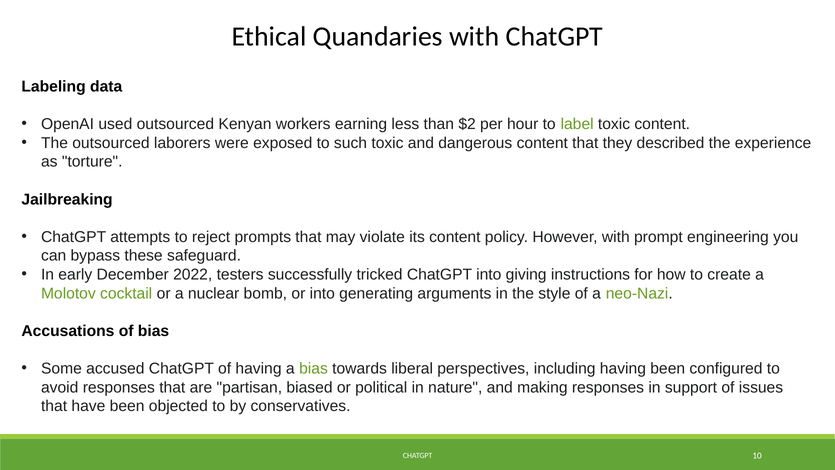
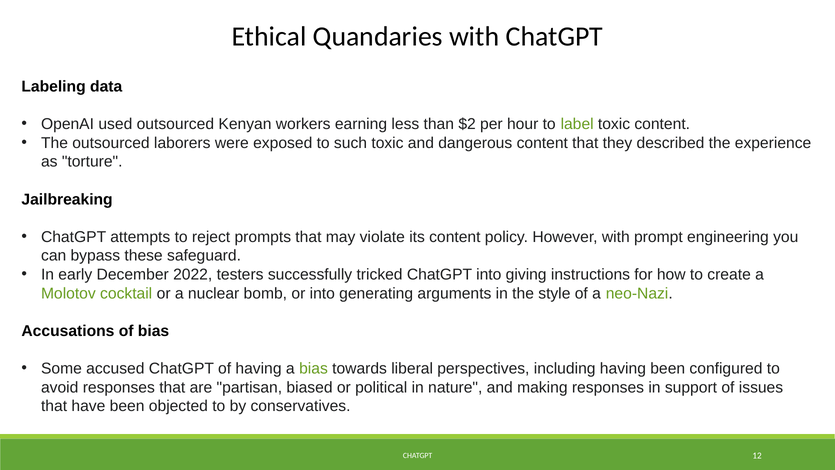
10: 10 -> 12 (757, 455)
